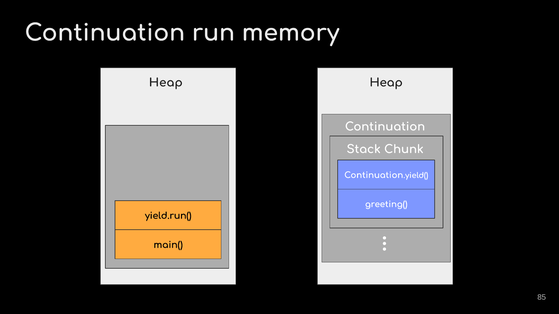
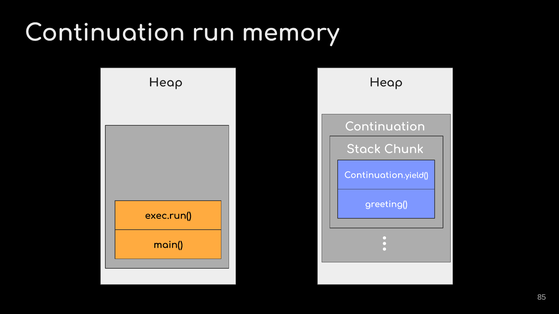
yield.run(: yield.run( -> exec.run( (168, 216)
